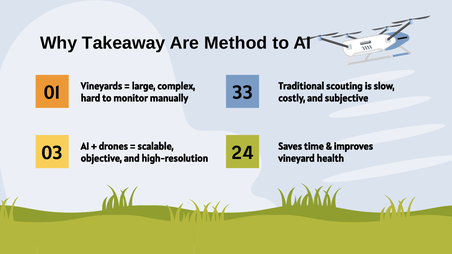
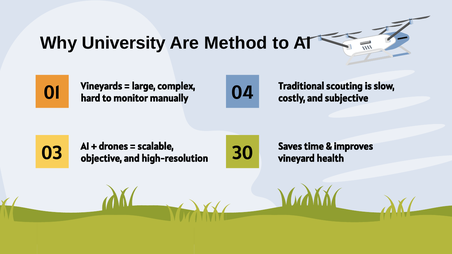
Takeaway: Takeaway -> University (124, 43)
33: 33 -> 04 (243, 93)
24: 24 -> 30 (242, 153)
